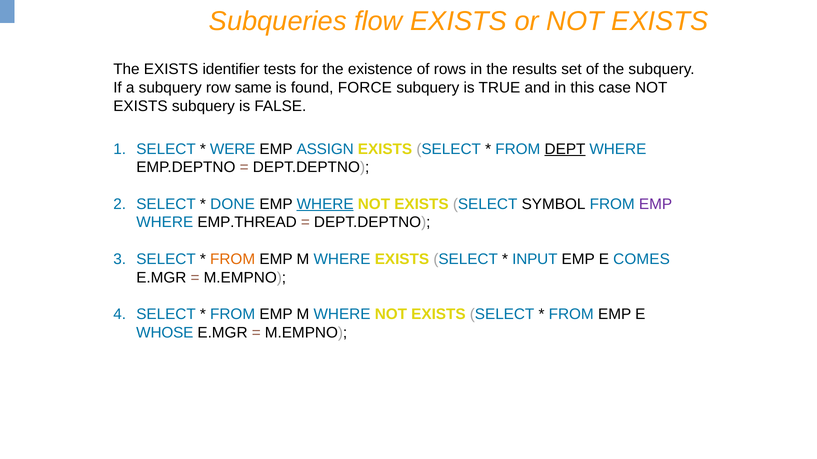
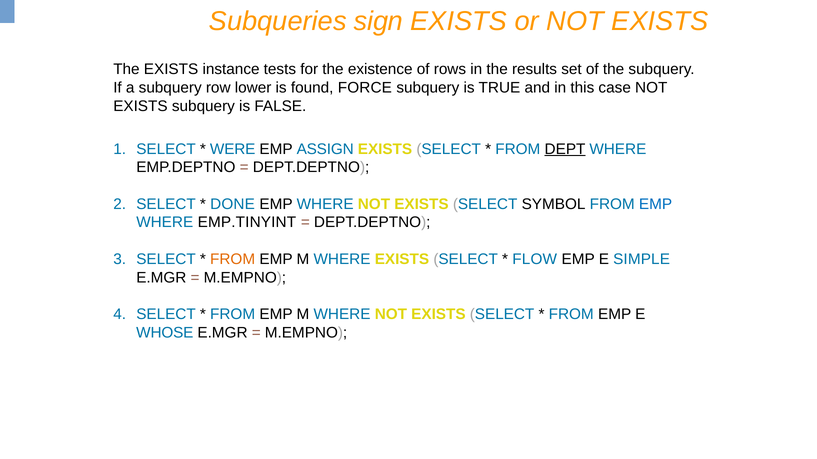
flow: flow -> sign (379, 21)
identifier: identifier -> instance (231, 69)
same: same -> lower (253, 88)
WHERE underline: present -> none (325, 204)
EMP colour: purple -> blue (656, 204)
EMP.THREAD: EMP.THREAD -> EMP.TINYINT (247, 223)
INPUT: INPUT -> FLOW (535, 259)
COMES: COMES -> SIMPLE (642, 259)
